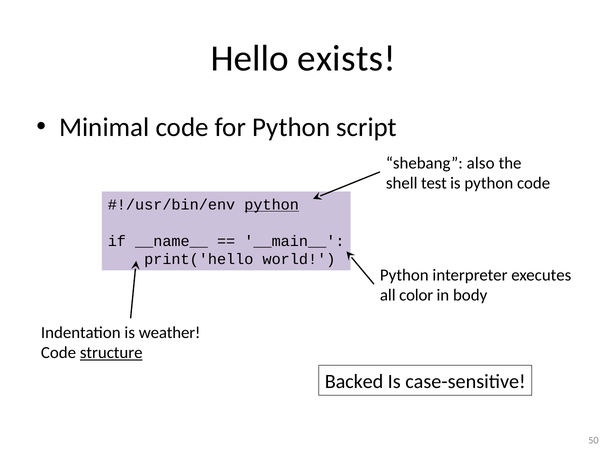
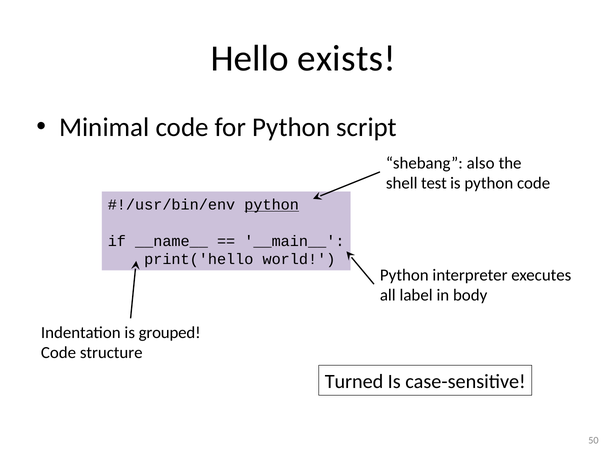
color: color -> label (416, 296)
weather: weather -> grouped (170, 333)
structure underline: present -> none (111, 353)
Backed: Backed -> Turned (354, 382)
